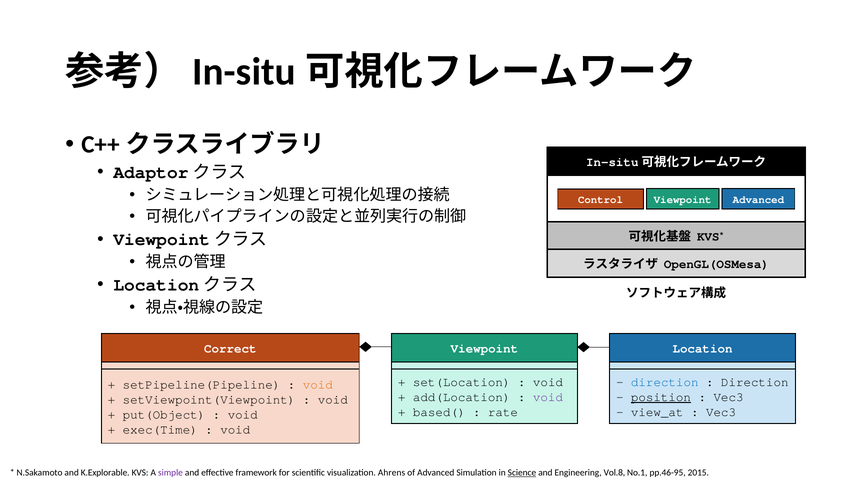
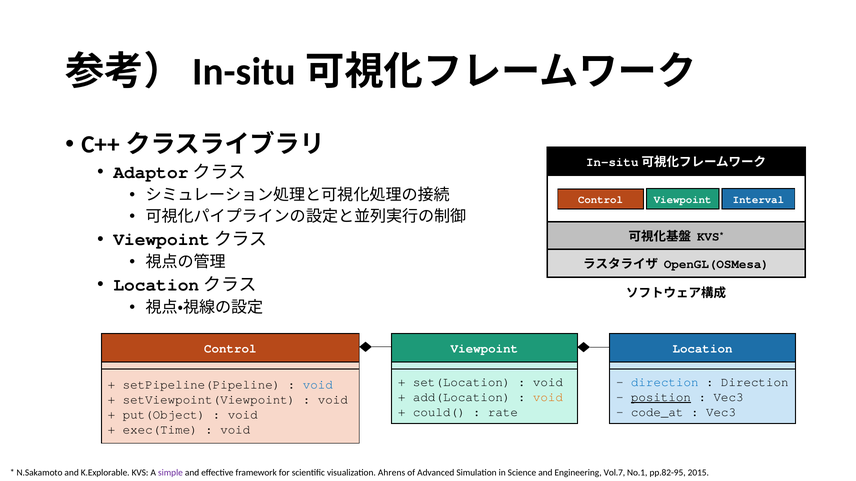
Viewpoint Advanced: Advanced -> Interval (758, 200)
Correct: Correct -> Control (230, 349)
void colour: orange -> blue (318, 385)
void colour: purple -> orange (548, 398)
based(: based( -> could( (439, 413)
view_at: view_at -> code_at (657, 413)
Science underline: present -> none (522, 473)
Vol.8: Vol.8 -> Vol.7 (614, 473)
pp.46-95: pp.46-95 -> pp.82-95 (668, 473)
